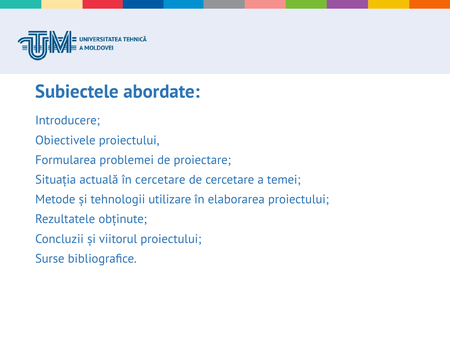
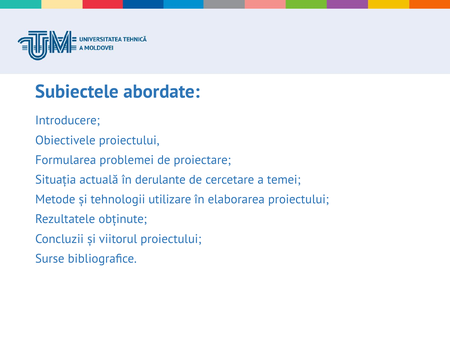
în cercetare: cercetare -> derulante (160, 180)
